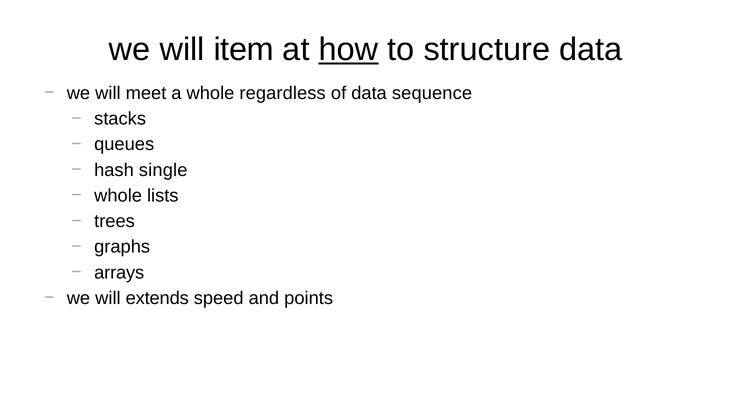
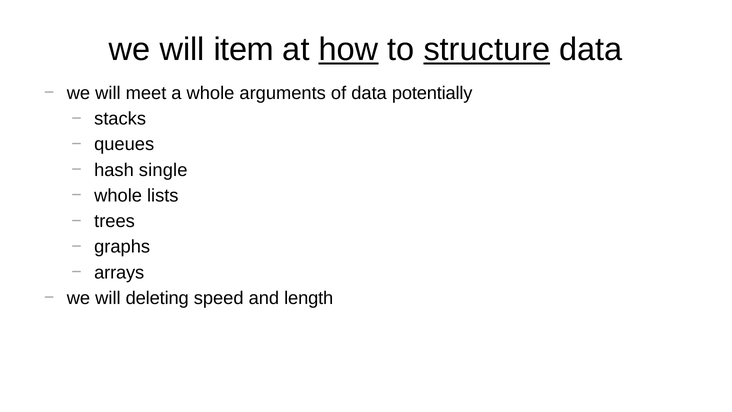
structure underline: none -> present (487, 49)
regardless: regardless -> arguments (283, 93)
sequence: sequence -> potentially (432, 93)
extends: extends -> deleting (157, 298)
points: points -> length (309, 298)
